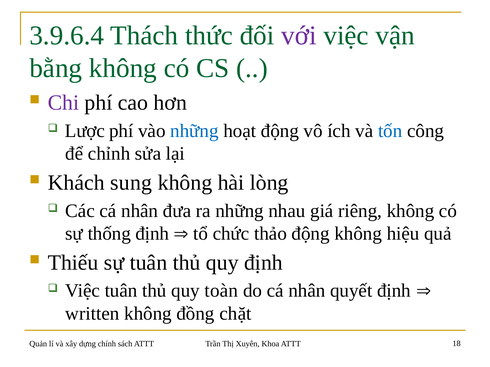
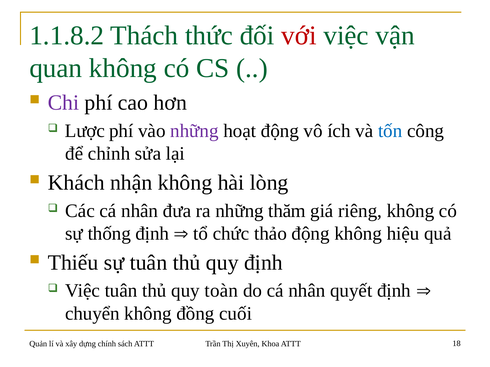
3.9.6.4: 3.9.6.4 -> 1.1.8.2 (67, 36)
với colour: purple -> red (299, 36)
bằng: bằng -> quan (56, 68)
những colour: blue -> purple (194, 131)
sung: sung -> nhận (131, 183)
nhau: nhau -> thăm (287, 211)
written: written -> chuyển (92, 314)
chặt: chặt -> cuối (236, 314)
